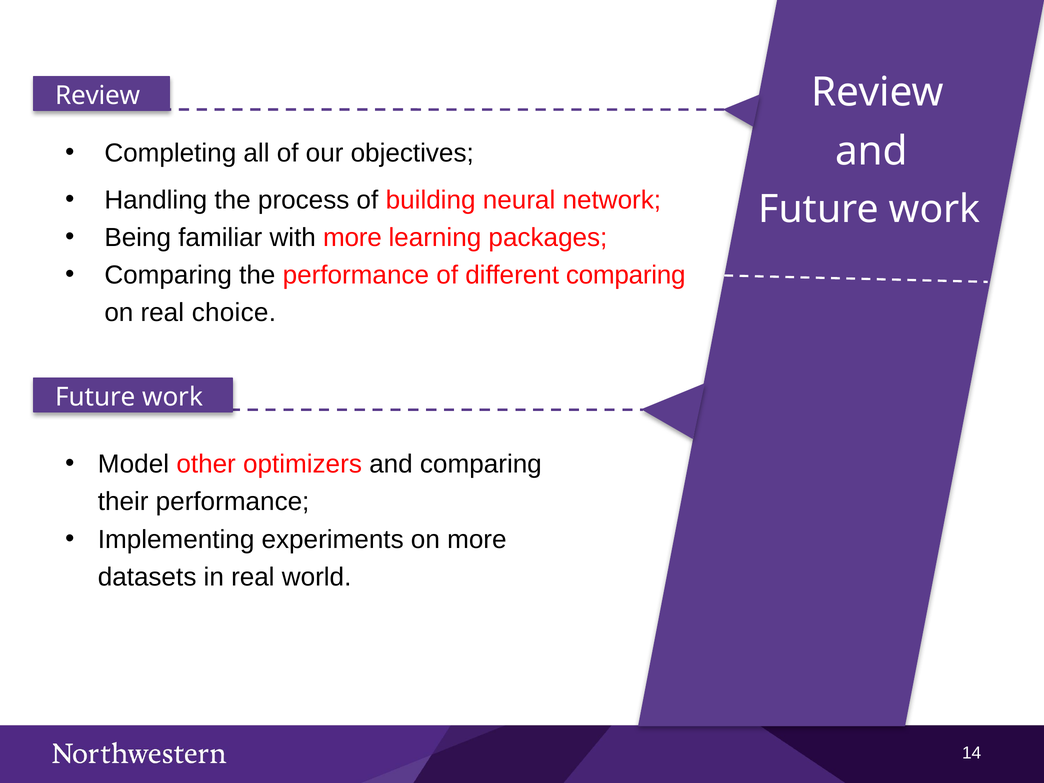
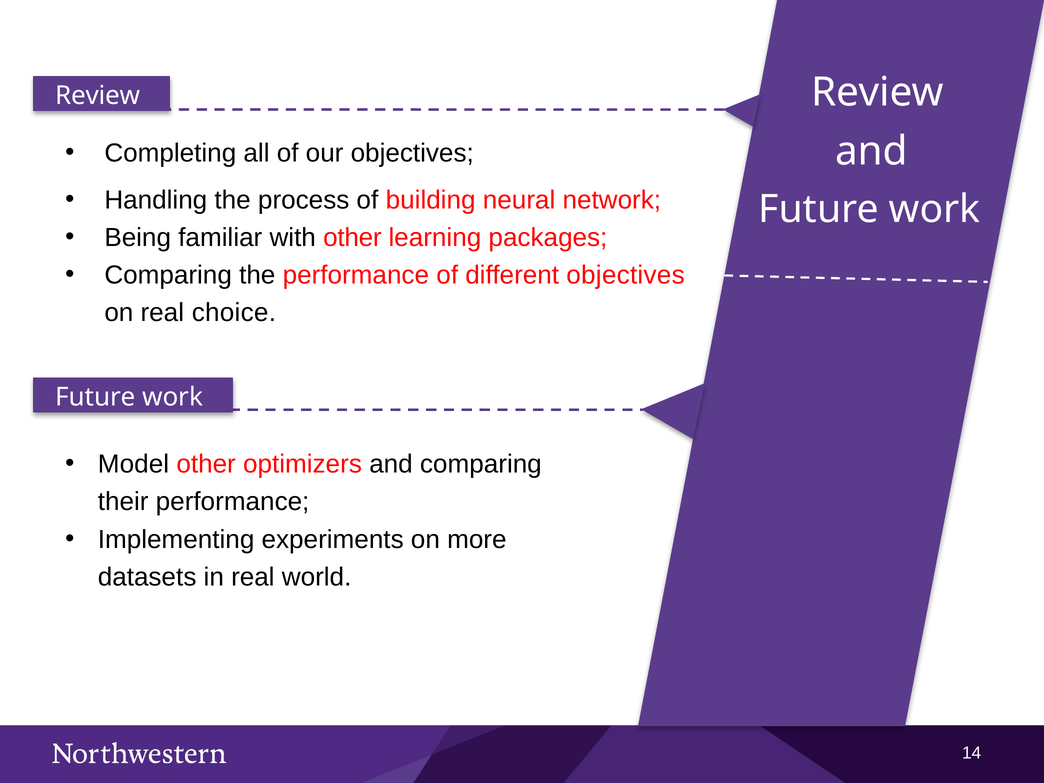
with more: more -> other (352, 238)
different comparing: comparing -> objectives (626, 275)
